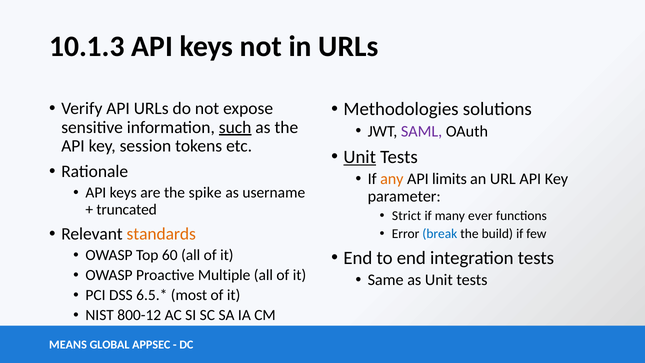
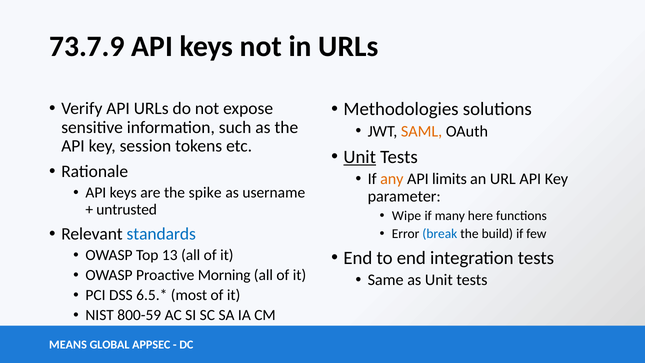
10.1.3: 10.1.3 -> 73.7.9 (87, 46)
such underline: present -> none (235, 127)
SAML colour: purple -> orange (422, 131)
truncated: truncated -> untrusted (127, 209)
Strict: Strict -> Wipe (407, 216)
ever: ever -> here (480, 216)
standards colour: orange -> blue (161, 234)
60: 60 -> 13 (170, 255)
Multiple: Multiple -> Morning (224, 275)
800-12: 800-12 -> 800-59 (139, 315)
